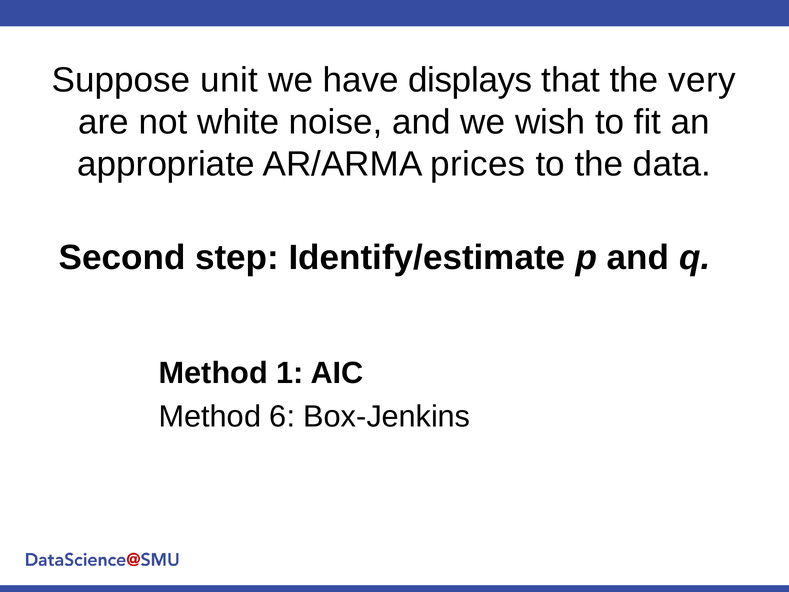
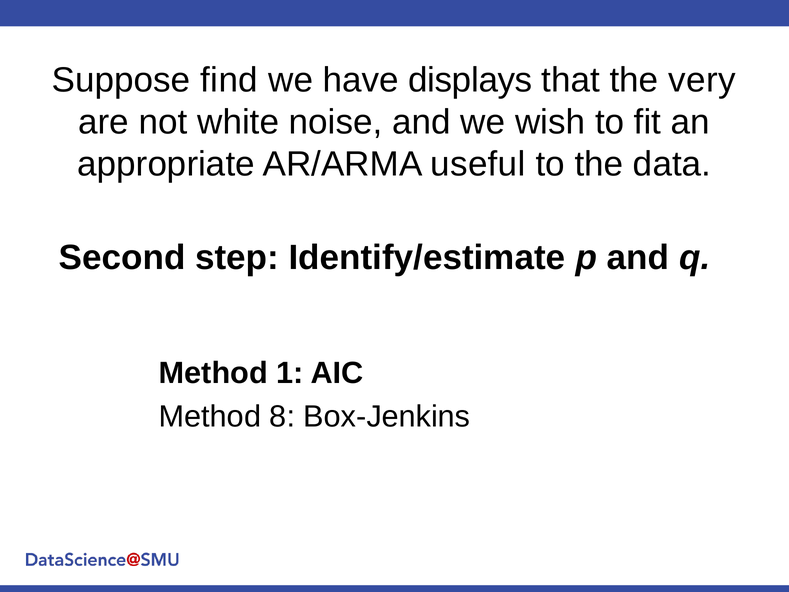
unit: unit -> find (229, 80)
prices: prices -> useful (478, 164)
6: 6 -> 8 (282, 416)
